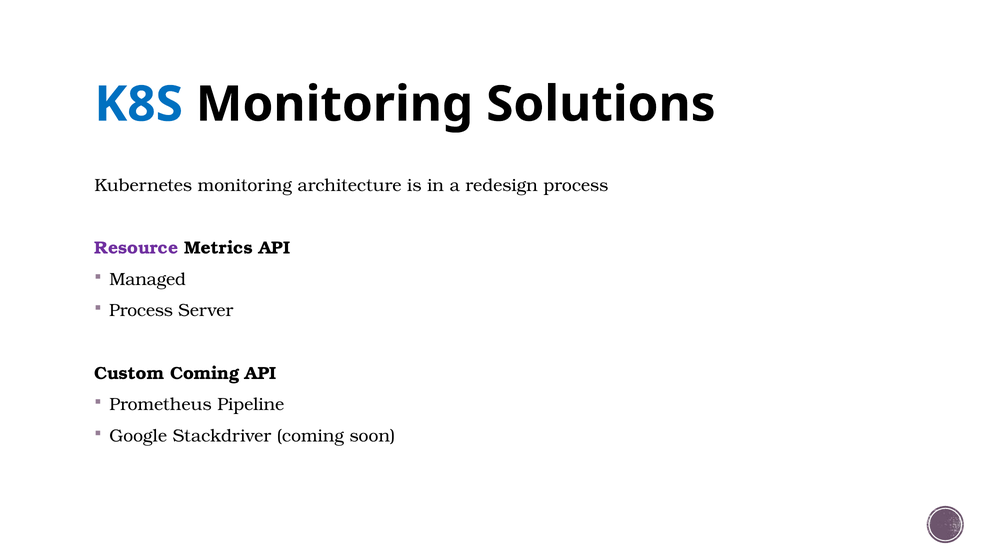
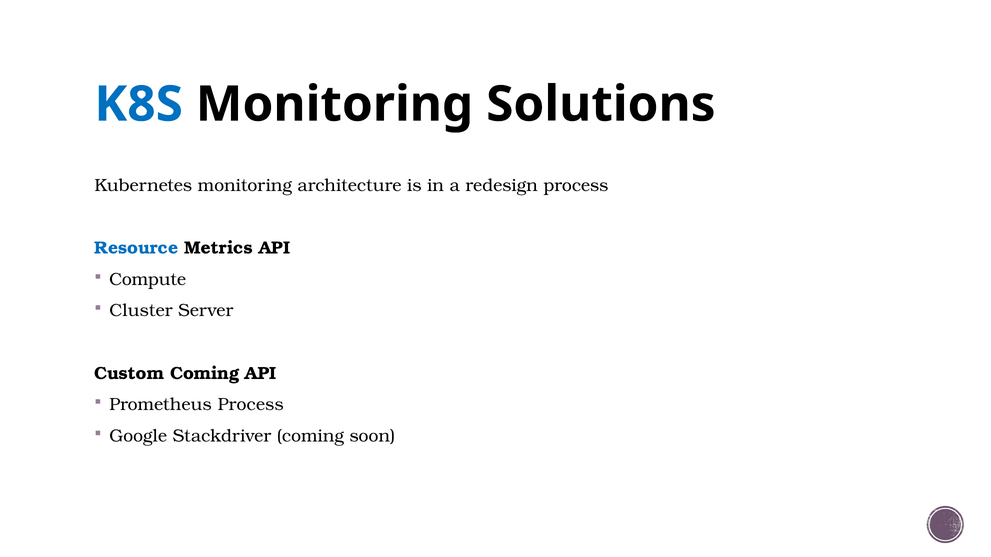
Resource colour: purple -> blue (136, 248)
Managed: Managed -> Compute (148, 280)
Process: Process -> Cluster (141, 311)
Prometheus Pipeline: Pipeline -> Process (251, 405)
